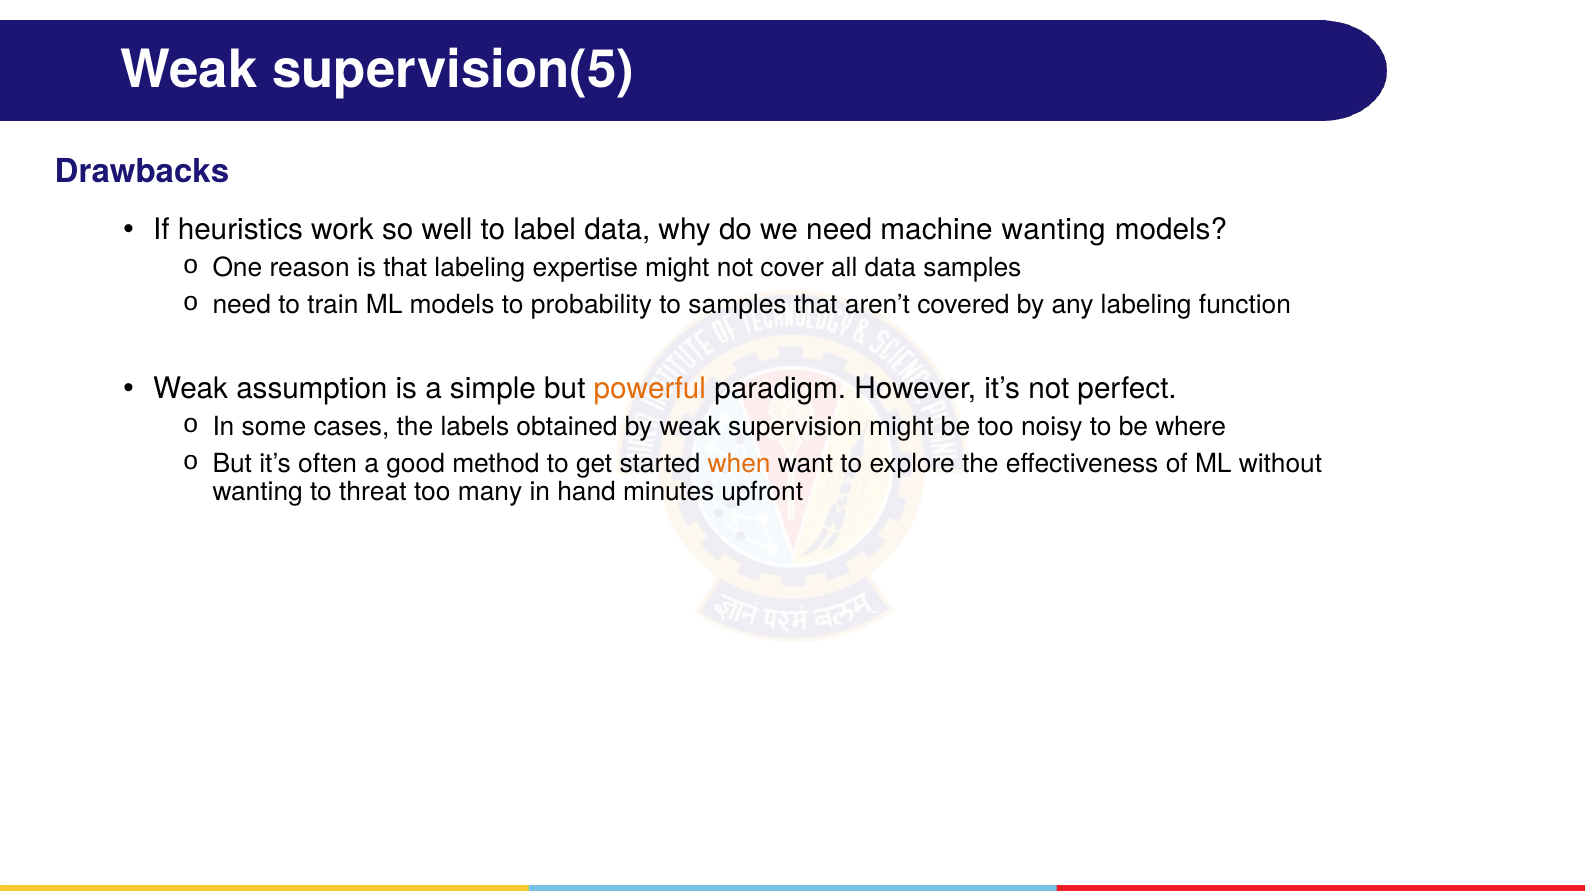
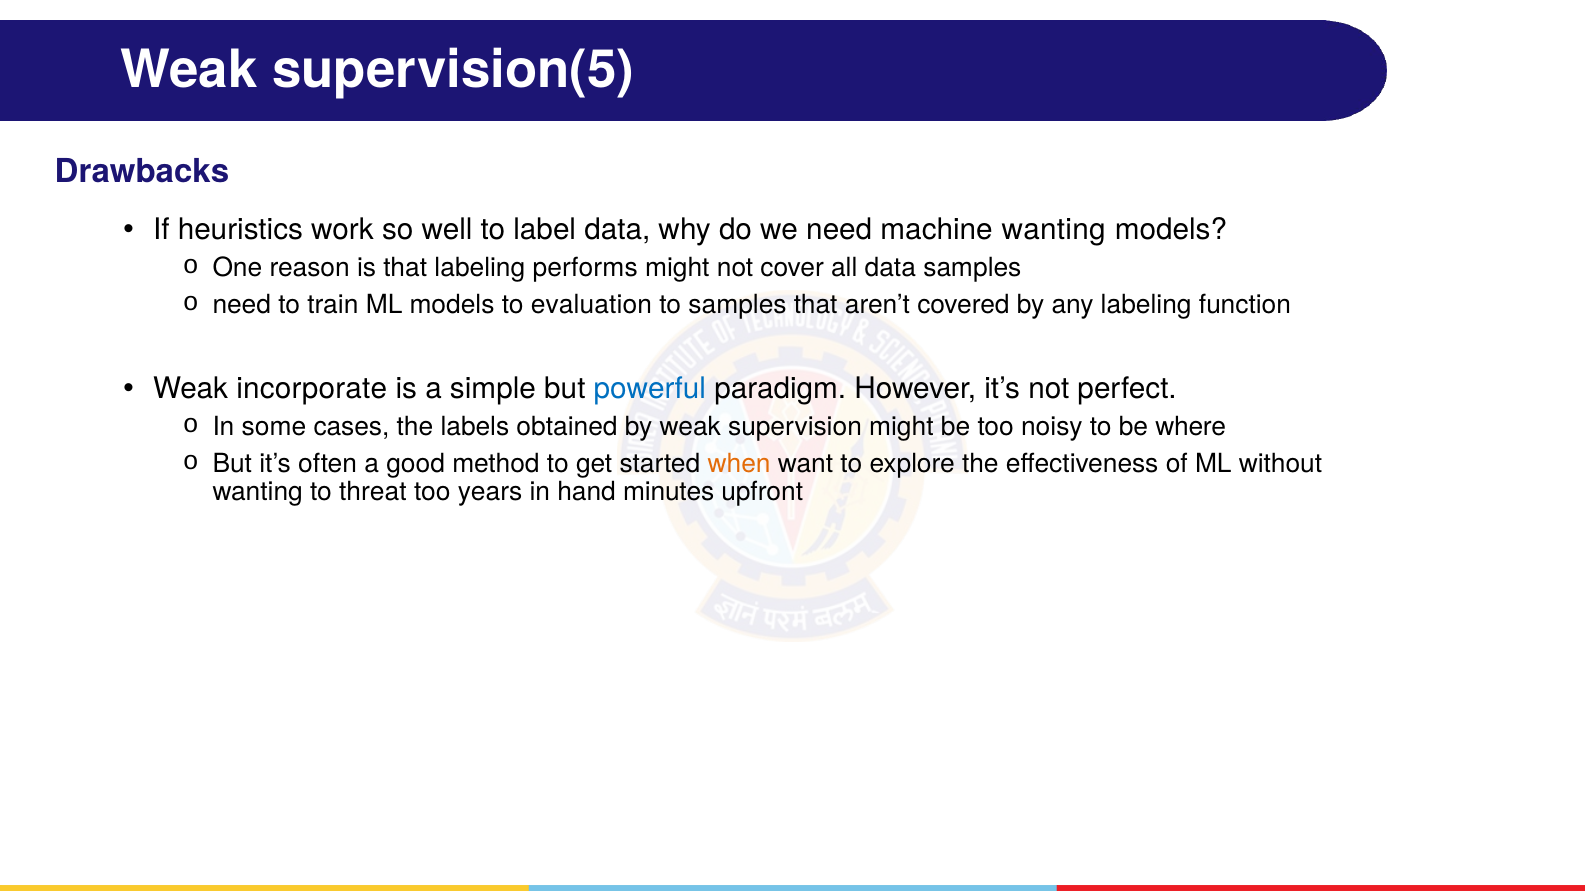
expertise: expertise -> performs (585, 268)
probability: probability -> evaluation (591, 305)
assumption: assumption -> incorporate (312, 389)
powerful colour: orange -> blue (650, 389)
many: many -> years (490, 492)
